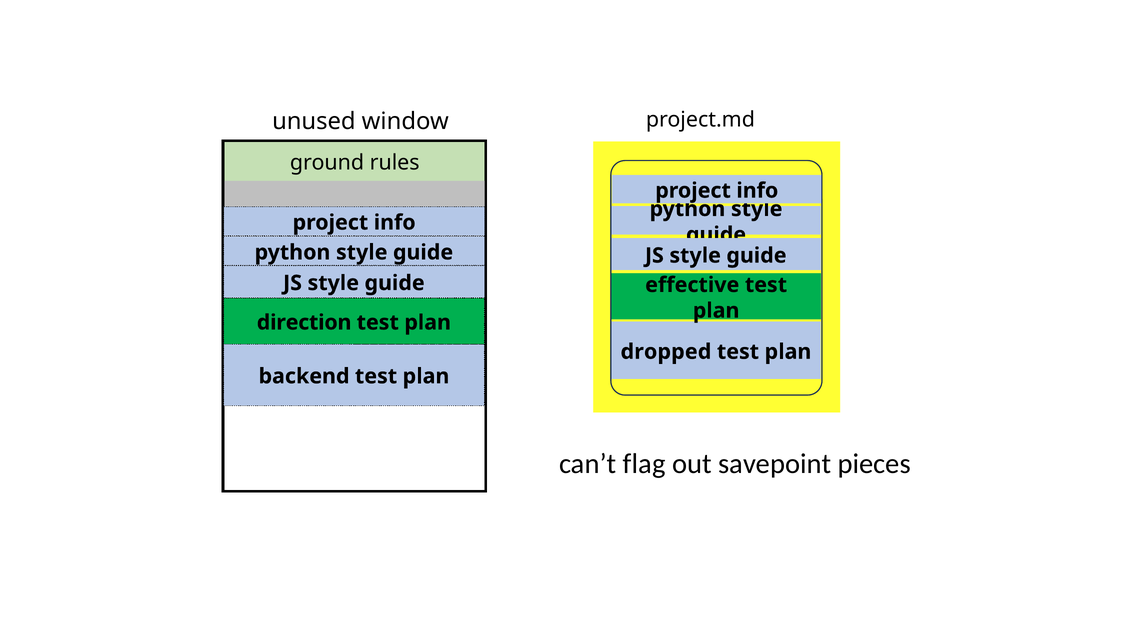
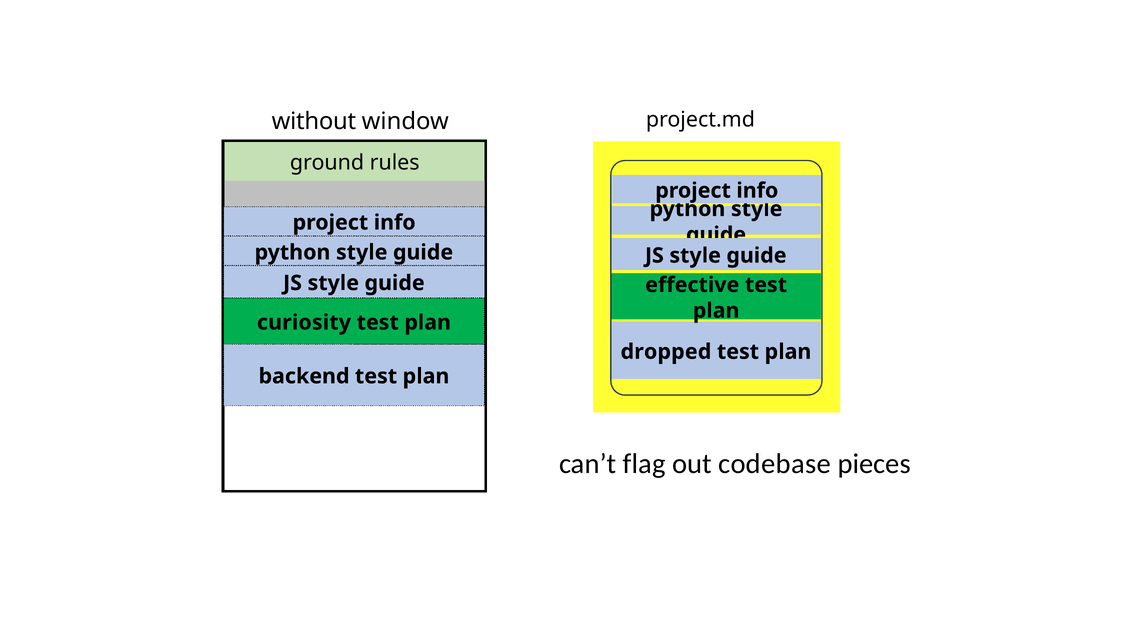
unused: unused -> without (314, 122)
direction: direction -> curiosity (304, 322)
savepoint: savepoint -> codebase (775, 464)
